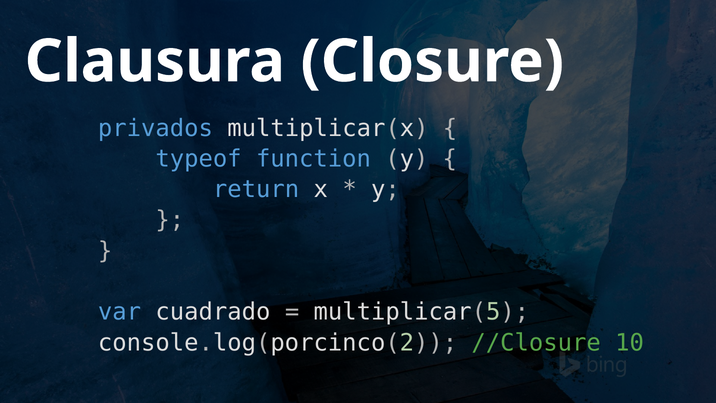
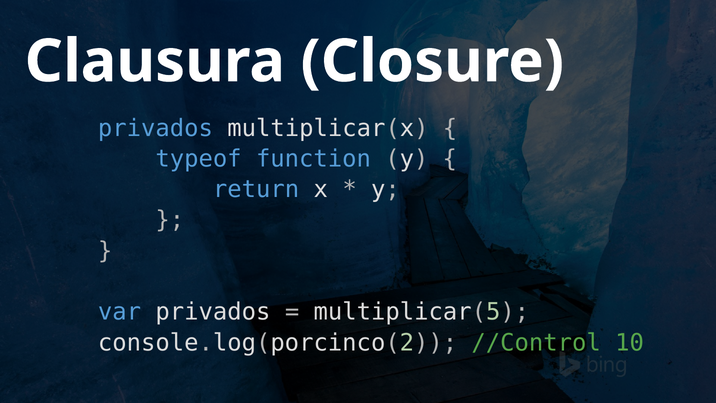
var cuadrado: cuadrado -> privados (213, 312)
//Closure: //Closure -> //Control (536, 342)
